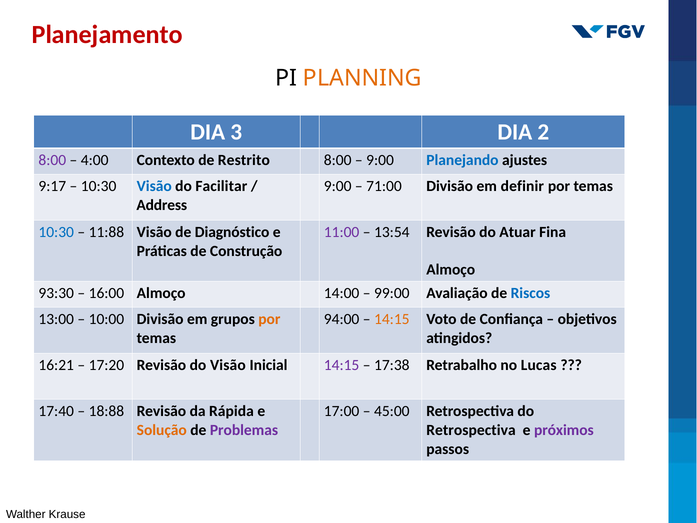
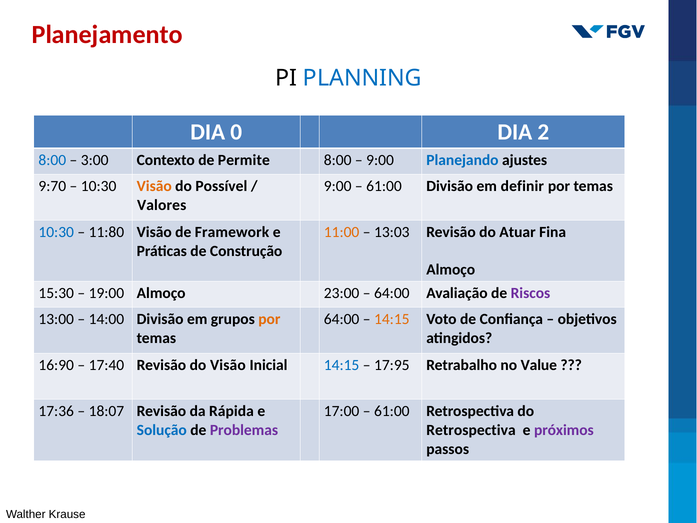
PLANNING colour: orange -> blue (362, 78)
3: 3 -> 0 (236, 132)
8:00 colour: purple -> blue (52, 160)
4:00: 4:00 -> 3:00 (95, 160)
Restrito: Restrito -> Permite (244, 160)
9:17: 9:17 -> 9:70 (52, 186)
Visão colour: blue -> orange (154, 186)
Facilitar: Facilitar -> Possível (221, 186)
71:00: 71:00 -> 61:00 (384, 186)
Address: Address -> Valores (162, 205)
11:88: 11:88 -> 11:80 (106, 232)
Diagnóstico: Diagnóstico -> Framework (232, 232)
11:00 colour: purple -> orange (342, 232)
13:54: 13:54 -> 13:03 (392, 232)
93:30: 93:30 -> 15:30 (56, 293)
16:00: 16:00 -> 19:00 (106, 293)
14:00: 14:00 -> 23:00 (342, 293)
99:00: 99:00 -> 64:00 (392, 293)
Riscos colour: blue -> purple (530, 293)
10:00: 10:00 -> 14:00 (106, 319)
94:00: 94:00 -> 64:00 (342, 319)
16:21: 16:21 -> 16:90 (56, 365)
17:20: 17:20 -> 17:40 (106, 365)
14:15 colour: purple -> blue (342, 365)
17:38: 17:38 -> 17:95 (392, 365)
Lucas: Lucas -> Value (539, 365)
17:40: 17:40 -> 17:36 (56, 411)
18:88: 18:88 -> 18:07 (106, 411)
45:00: 45:00 -> 61:00 (392, 411)
Solução colour: orange -> blue (162, 430)
